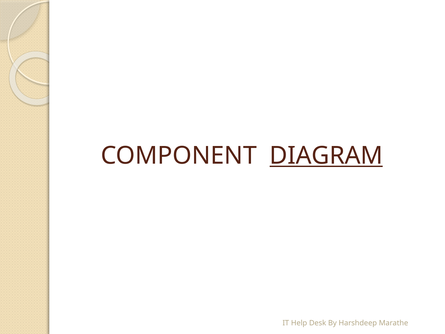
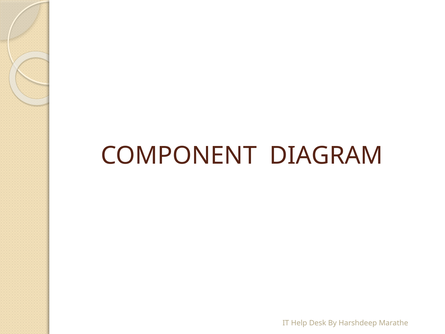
DIAGRAM underline: present -> none (326, 156)
